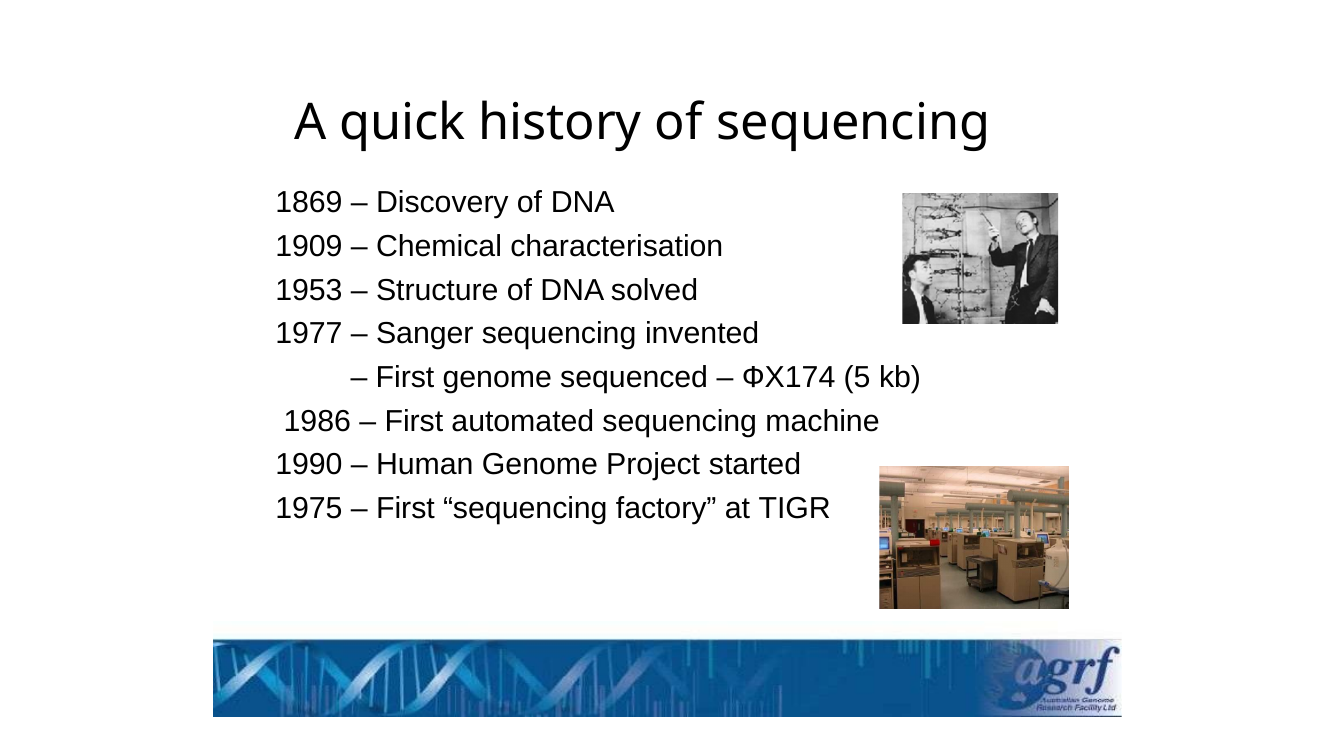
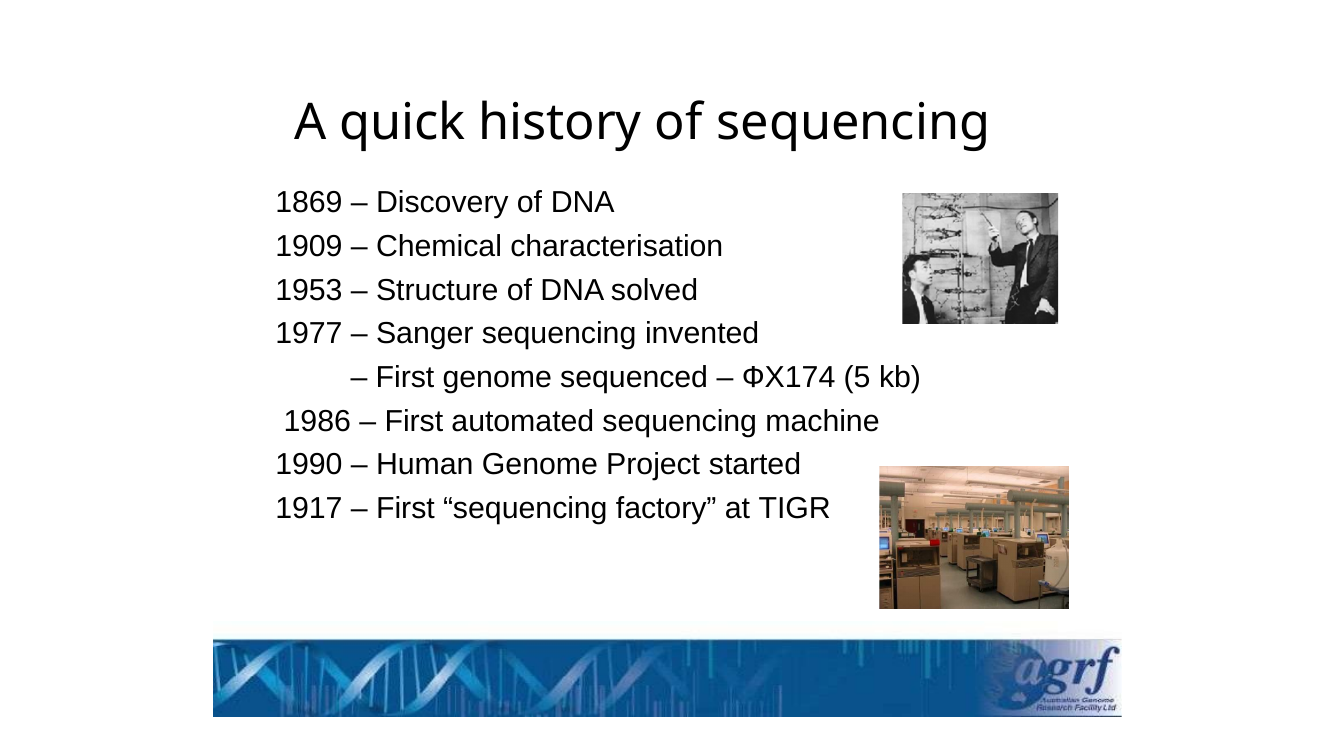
1975: 1975 -> 1917 (309, 509)
